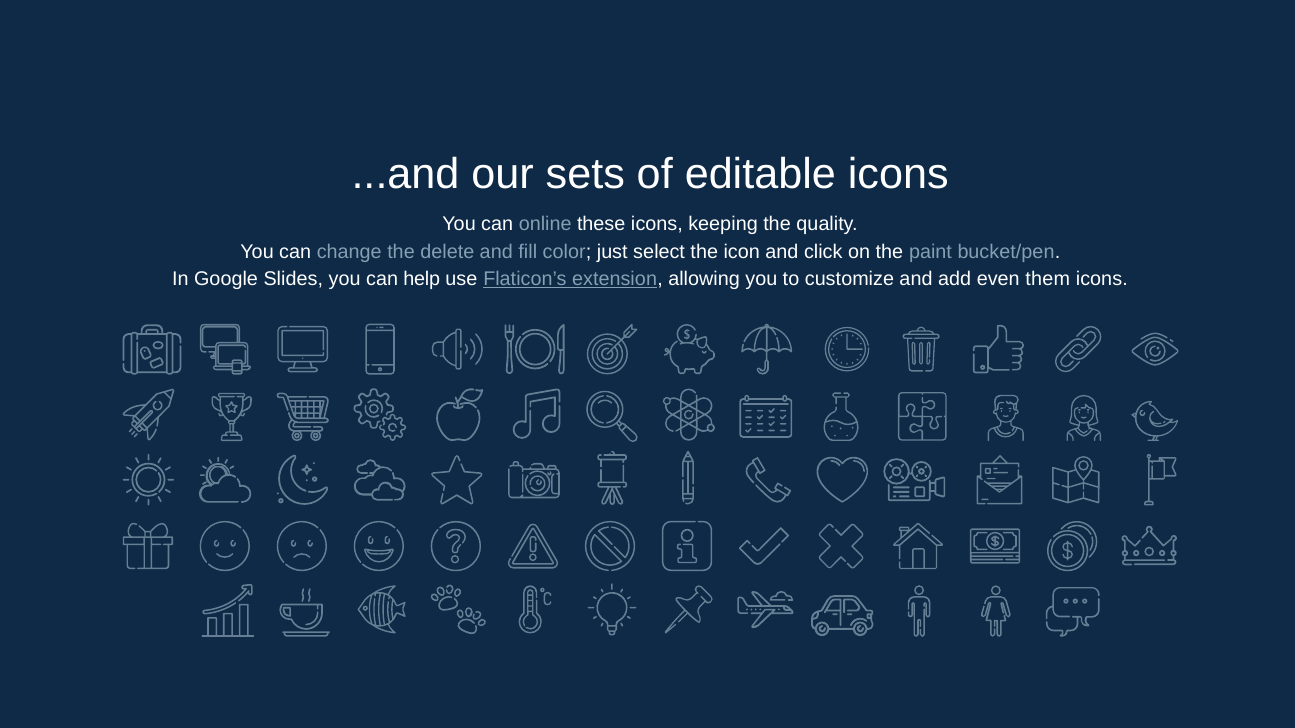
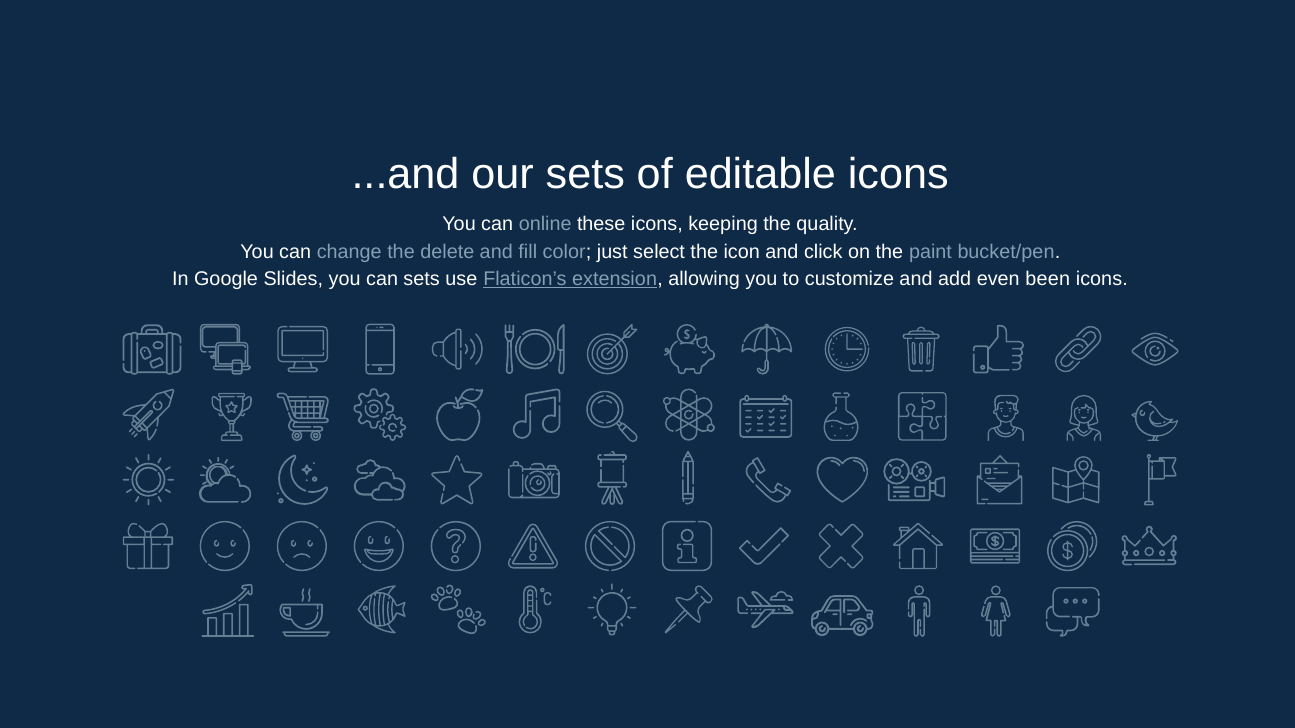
can help: help -> sets (422, 279)
them: them -> been (1048, 279)
